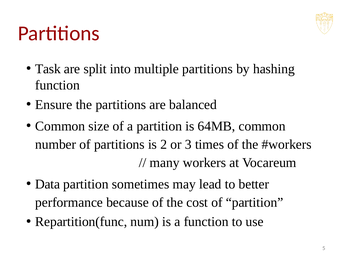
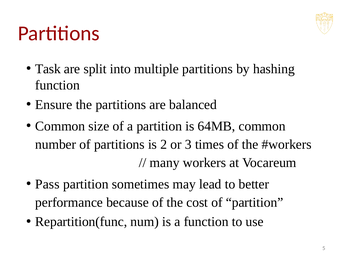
Data: Data -> Pass (47, 184)
